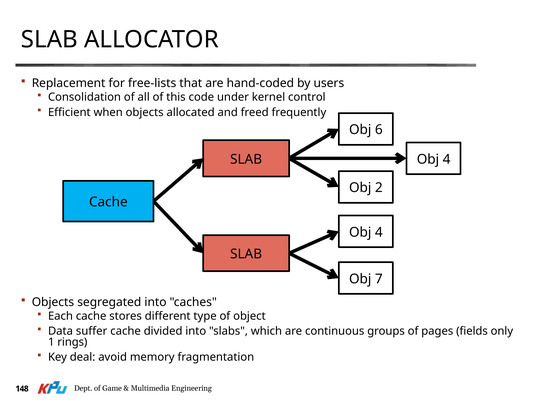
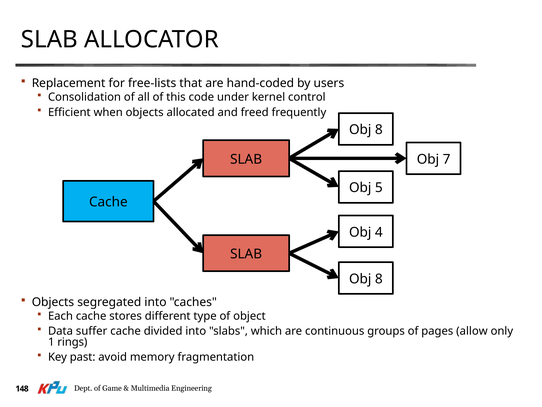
6: 6 -> 8 (379, 130)
4: 4 -> 7 (447, 159)
2: 2 -> 5 (379, 188)
7: 7 -> 8 (379, 279)
fields: fields -> allow (472, 331)
deal: deal -> past (83, 357)
